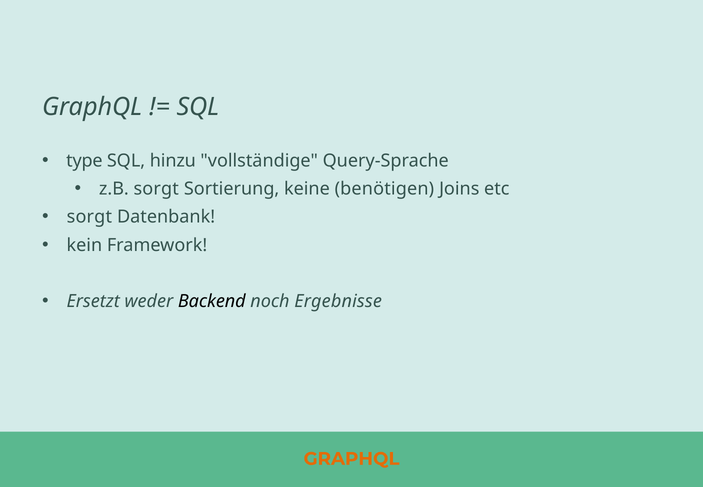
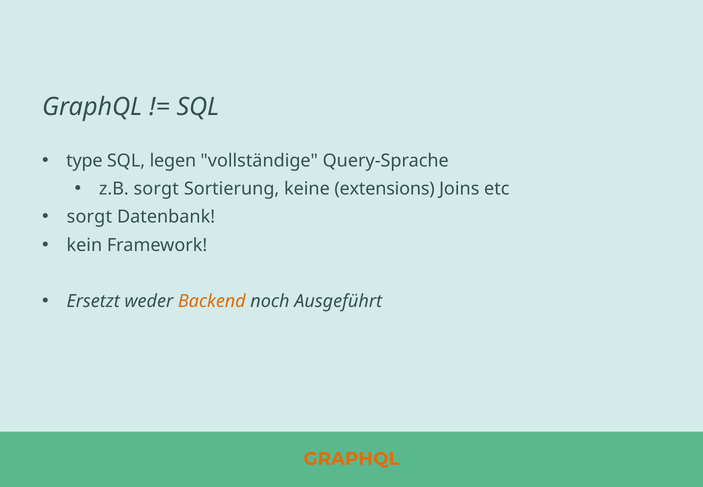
hinzu: hinzu -> legen (173, 161)
benötigen: benötigen -> extensions (385, 189)
Backend colour: black -> orange (212, 301)
Ergebnisse: Ergebnisse -> Ausgeführt (338, 301)
